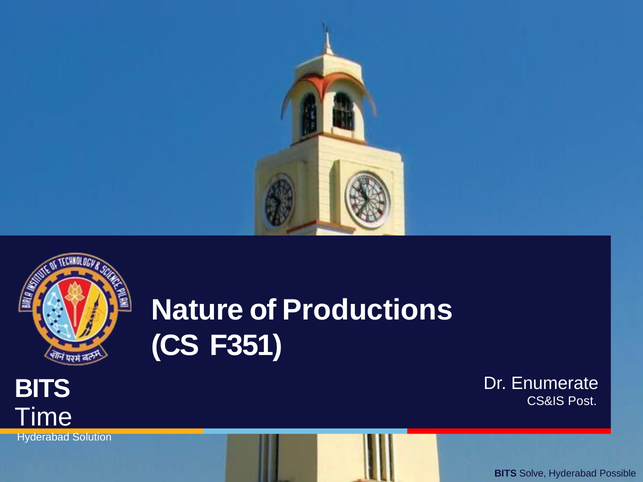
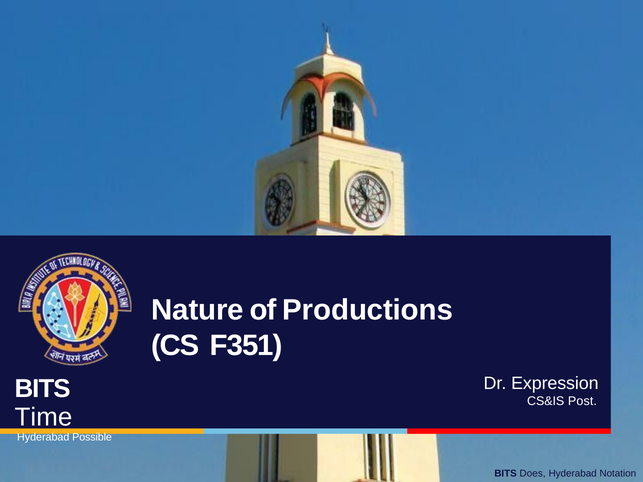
Enumerate: Enumerate -> Expression (555, 383)
Solution: Solution -> Possible (92, 437)
Solve: Solve -> Does (533, 474)
Possible: Possible -> Notation (618, 474)
